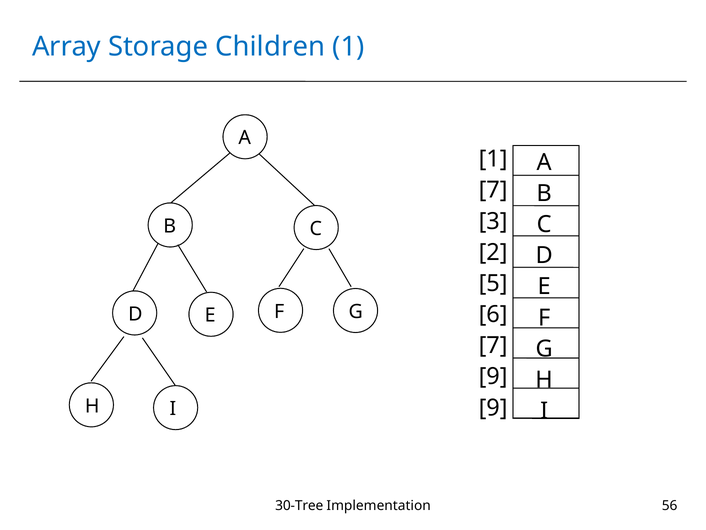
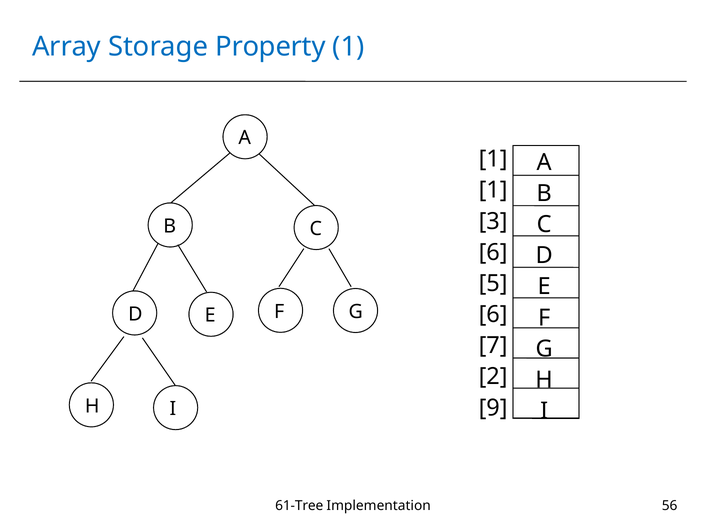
Children: Children -> Property (270, 47)
7: 7 -> 1 (493, 190)
2: 2 -> 6 (493, 252)
9: 9 -> 2 (493, 376)
30-Tree: 30-Tree -> 61-Tree (299, 505)
